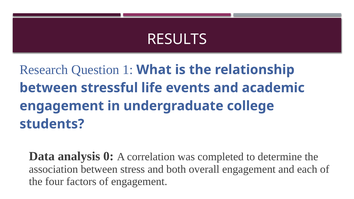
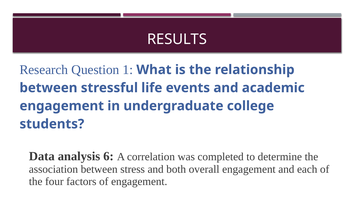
0: 0 -> 6 (109, 156)
